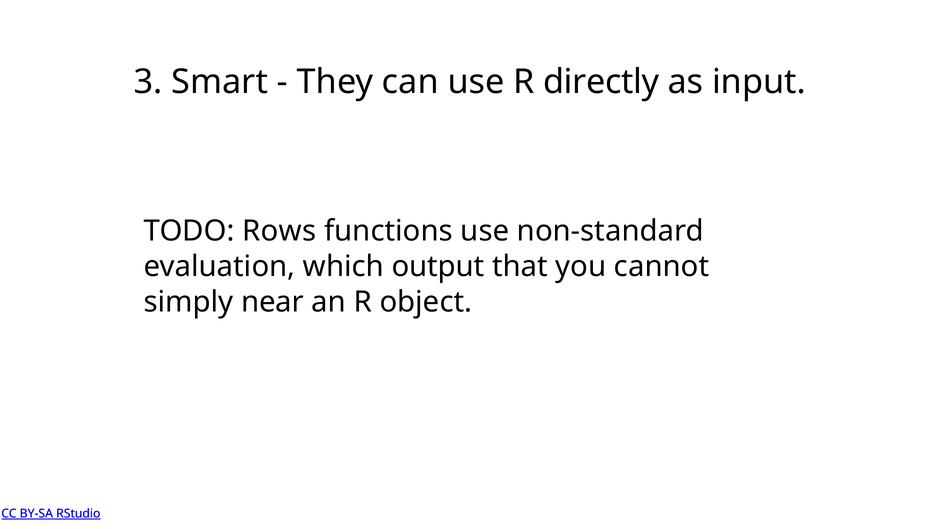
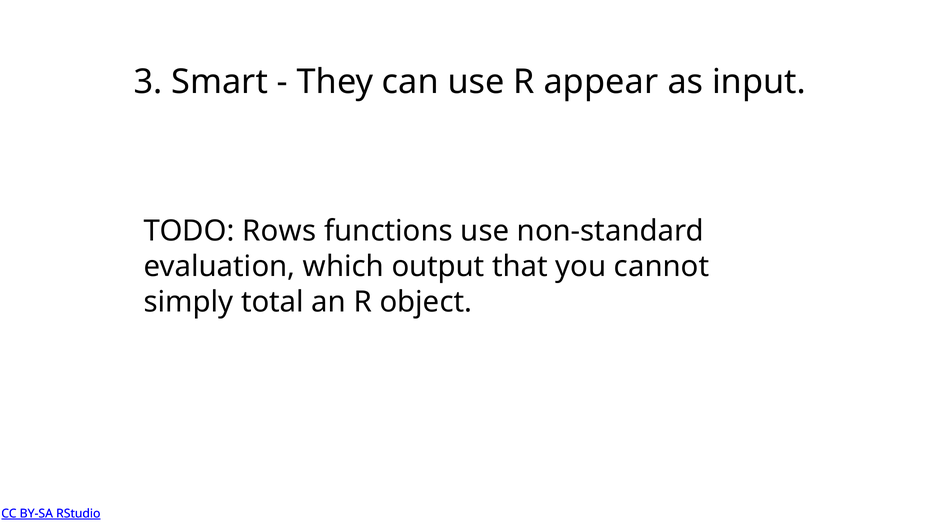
directly: directly -> appear (601, 82)
near: near -> total (272, 302)
